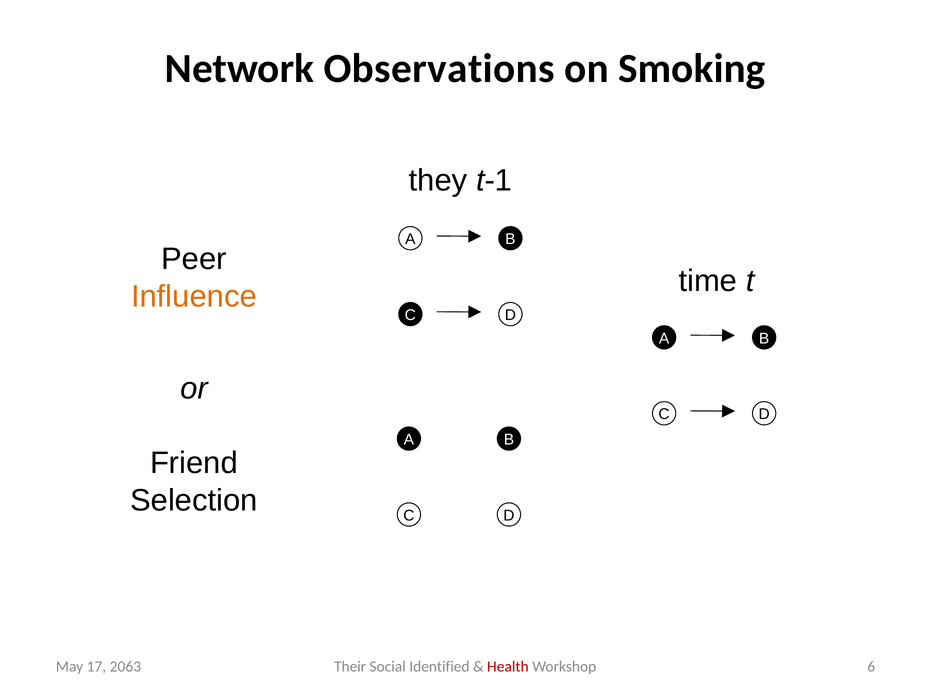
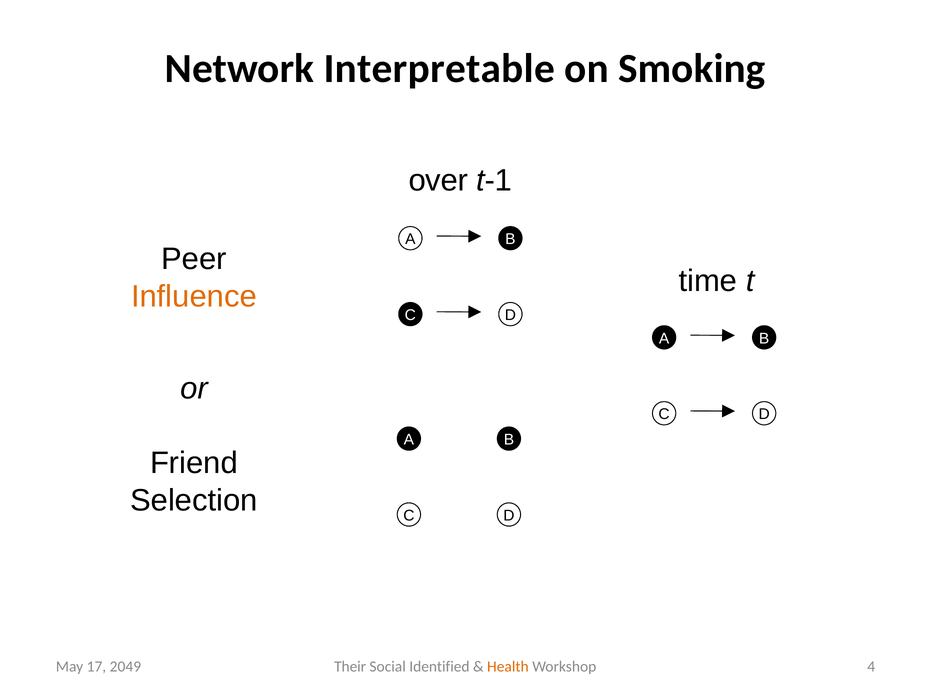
Observations: Observations -> Interpretable (439, 69)
they: they -> over (438, 181)
Health colour: red -> orange (508, 667)
6: 6 -> 4 (871, 667)
2063: 2063 -> 2049 (125, 667)
